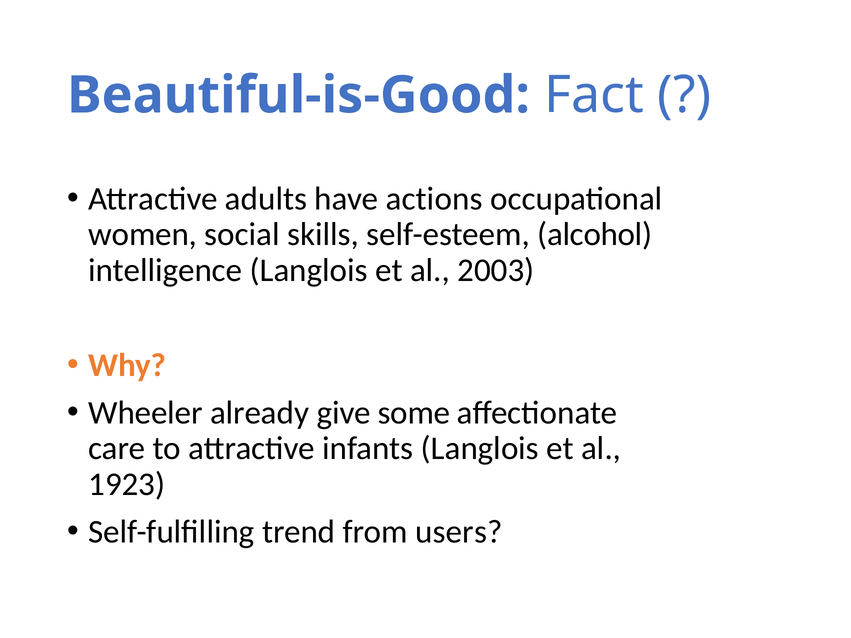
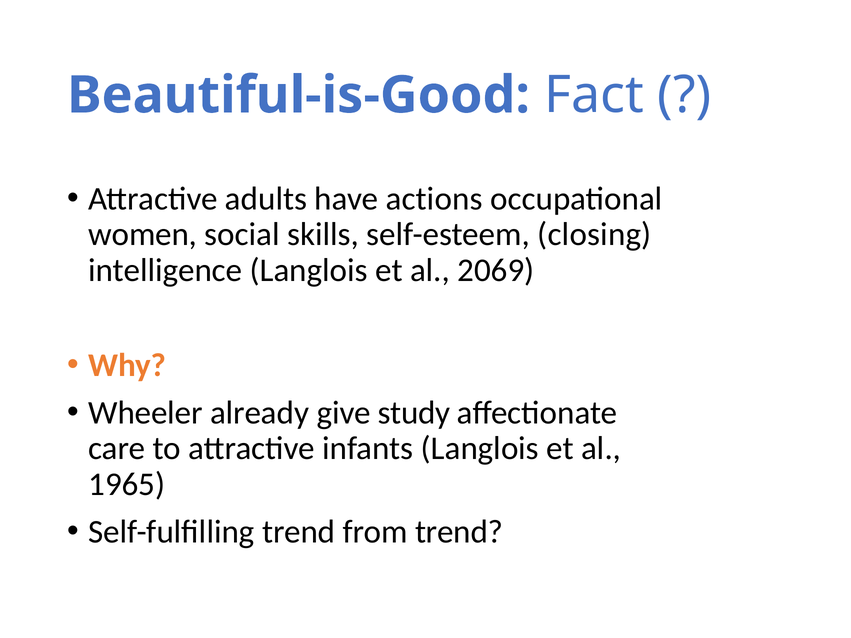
alcohol: alcohol -> closing (594, 235)
2003: 2003 -> 2069 (496, 270)
some: some -> study (414, 413)
1923: 1923 -> 1965 (127, 484)
from users: users -> trend (459, 532)
